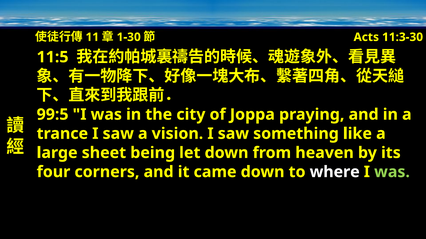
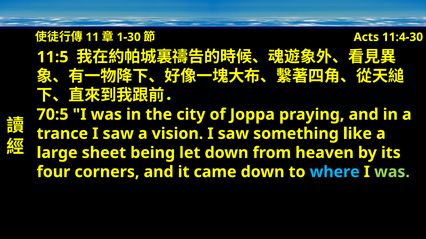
11:3-30: 11:3-30 -> 11:4-30 (403, 37)
99:5: 99:5 -> 70:5 (53, 115)
where colour: white -> light blue (335, 172)
